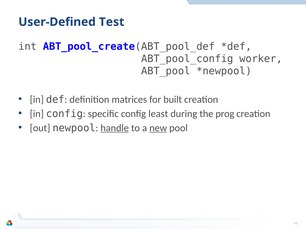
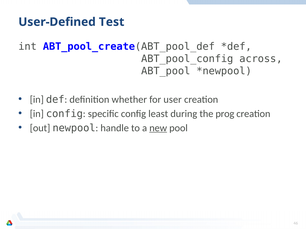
worker: worker -> across (261, 59)
matrices: matrices -> whether (129, 100)
built: built -> user (173, 100)
handle underline: present -> none (115, 128)
